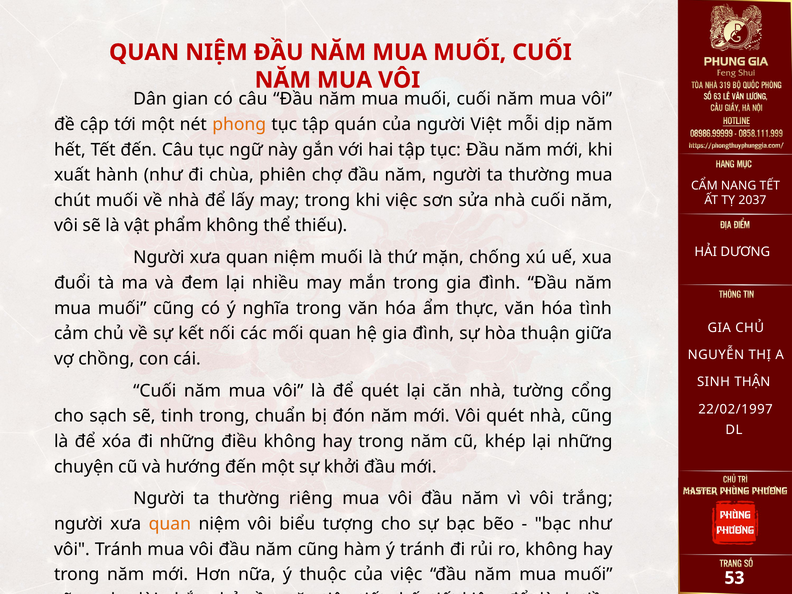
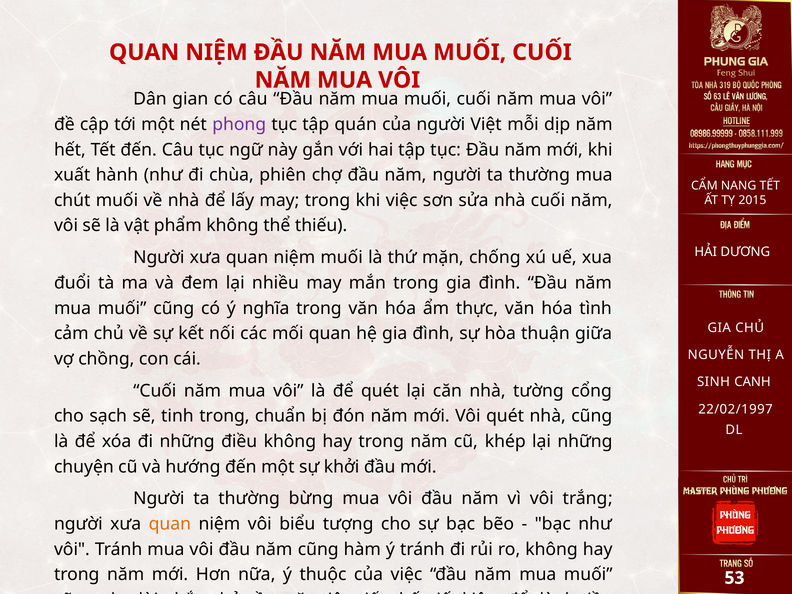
phong colour: orange -> purple (239, 124)
2037: 2037 -> 2015 (752, 200)
THẬN: THẬN -> CANH (753, 382)
riêng: riêng -> bừng (311, 499)
